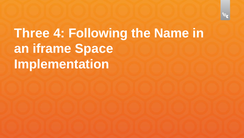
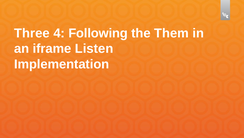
Name: Name -> Them (171, 33)
Space: Space -> Listen (94, 48)
